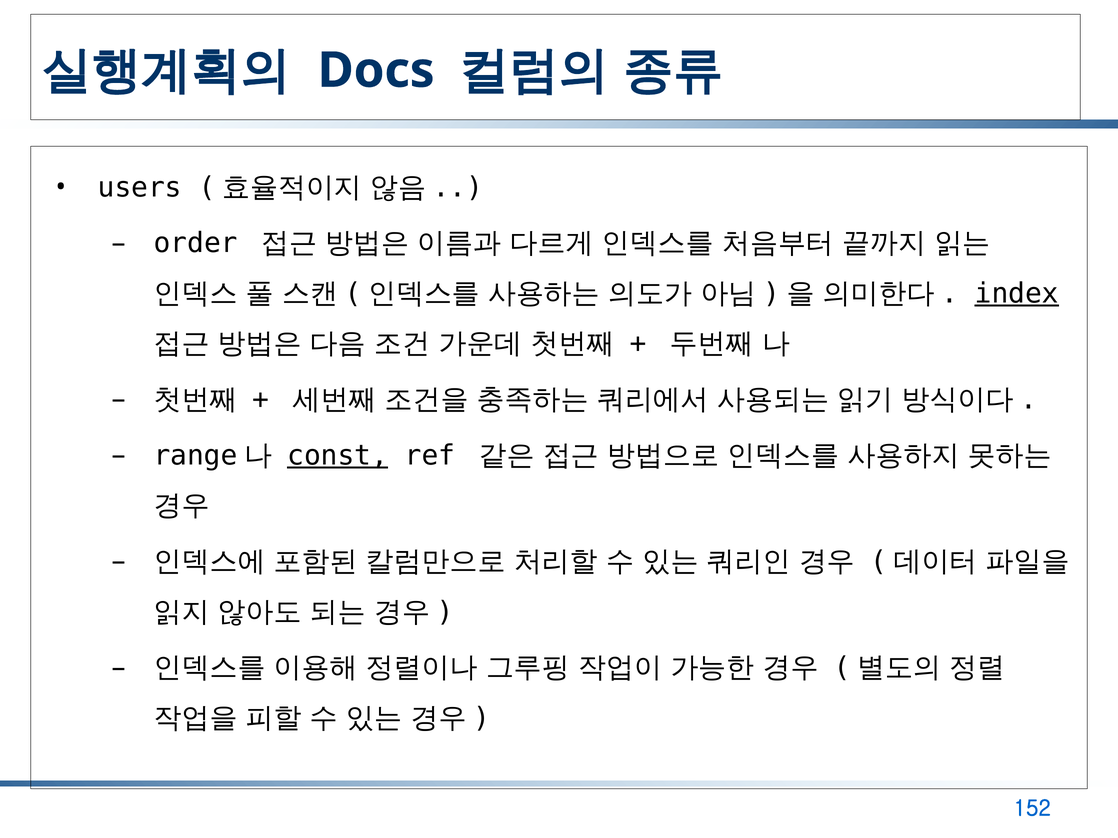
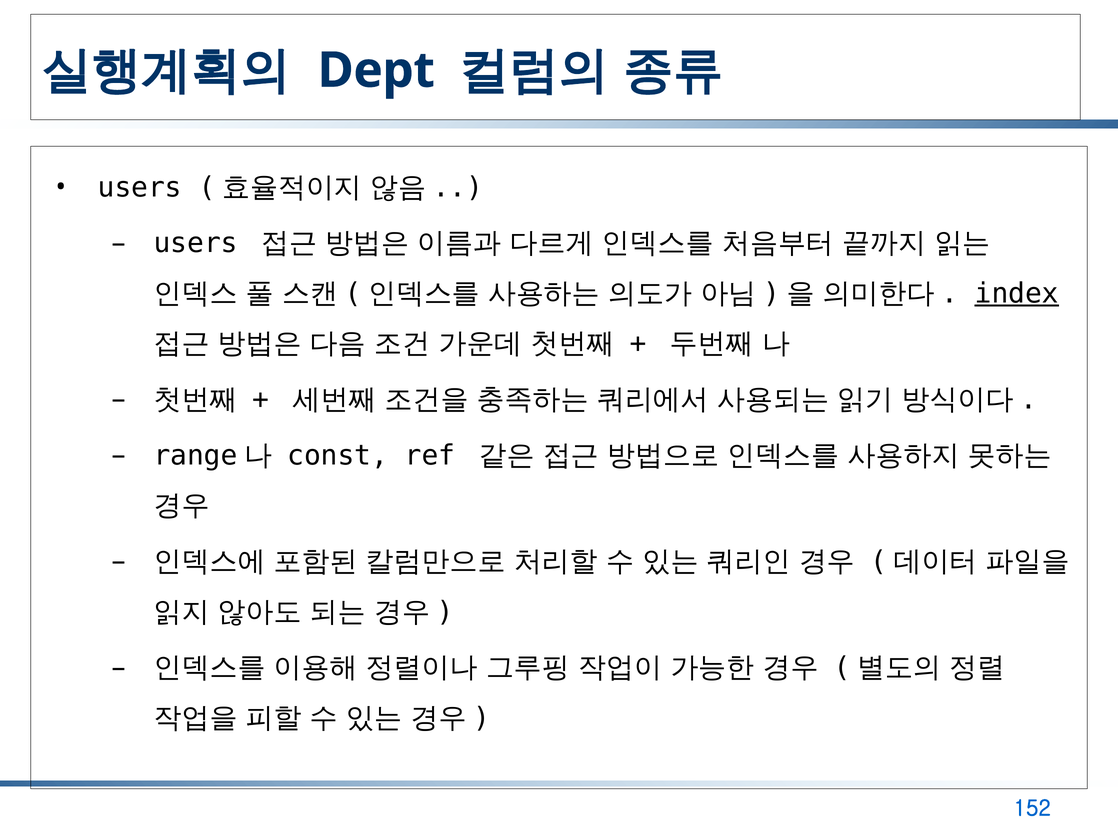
Docs: Docs -> Dept (376, 70)
order: order -> users (196, 243)
const underline: present -> none (338, 456)
